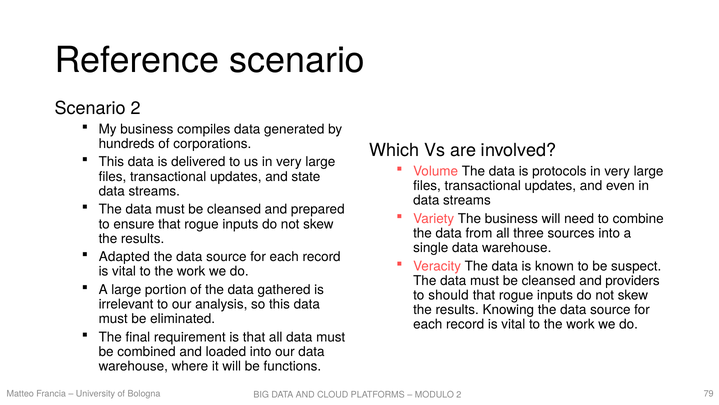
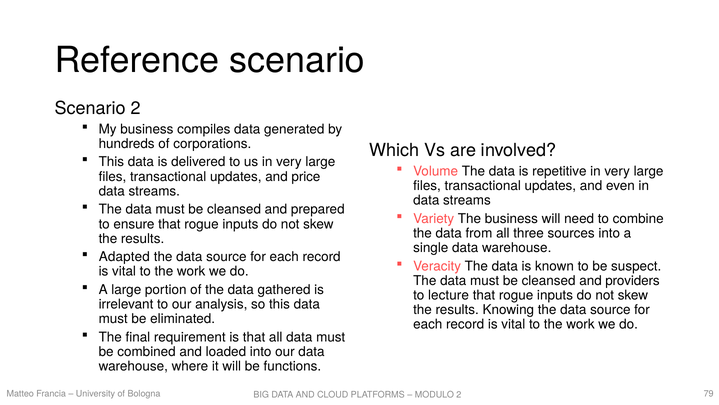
protocols: protocols -> repetitive (559, 171)
state: state -> price (306, 176)
should: should -> lecture (448, 295)
